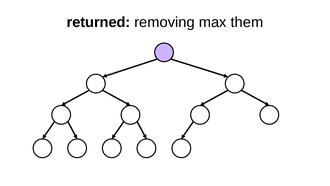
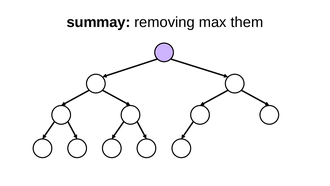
returned: returned -> summay (99, 22)
